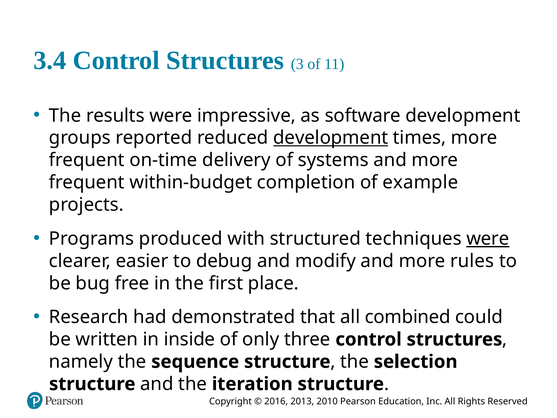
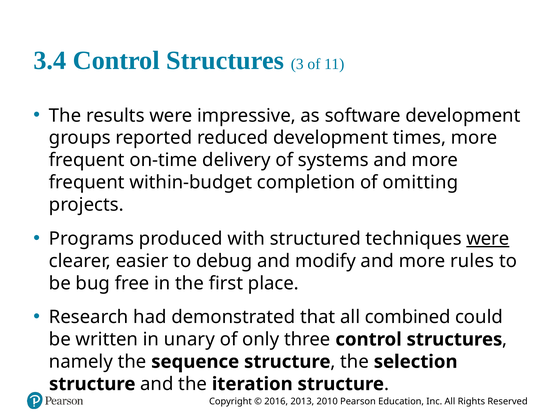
development underline: present -> none (331, 138)
example: example -> omitting (420, 182)
inside: inside -> unary (189, 339)
